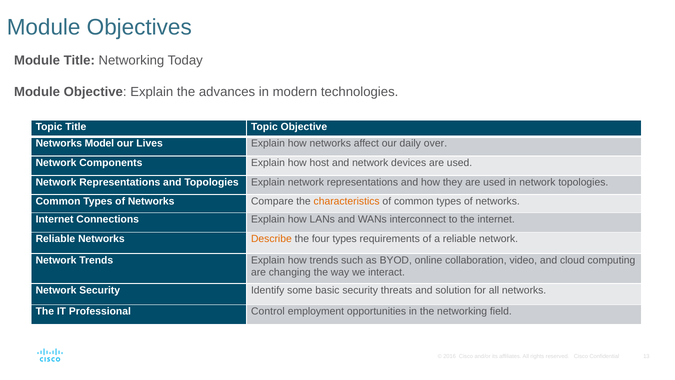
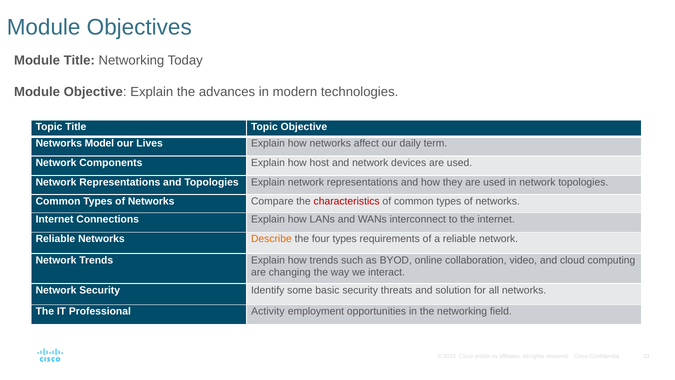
over: over -> term (435, 143)
characteristics colour: orange -> red (347, 201)
Control: Control -> Activity (268, 311)
